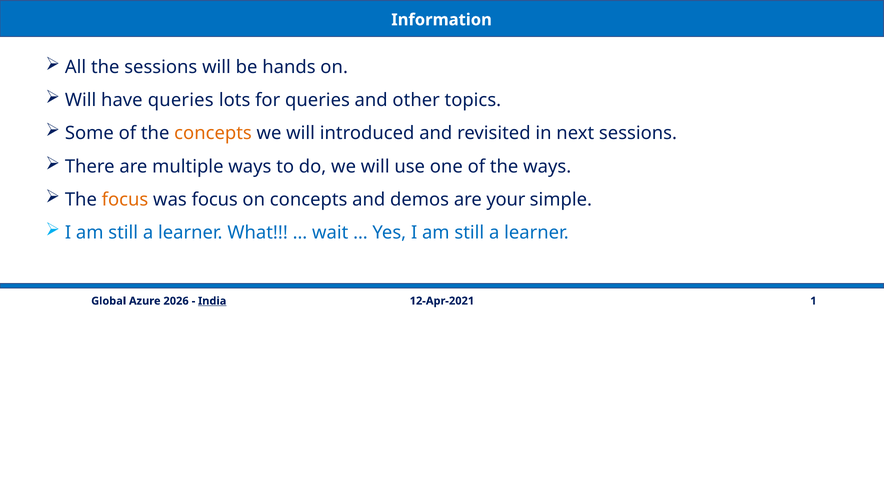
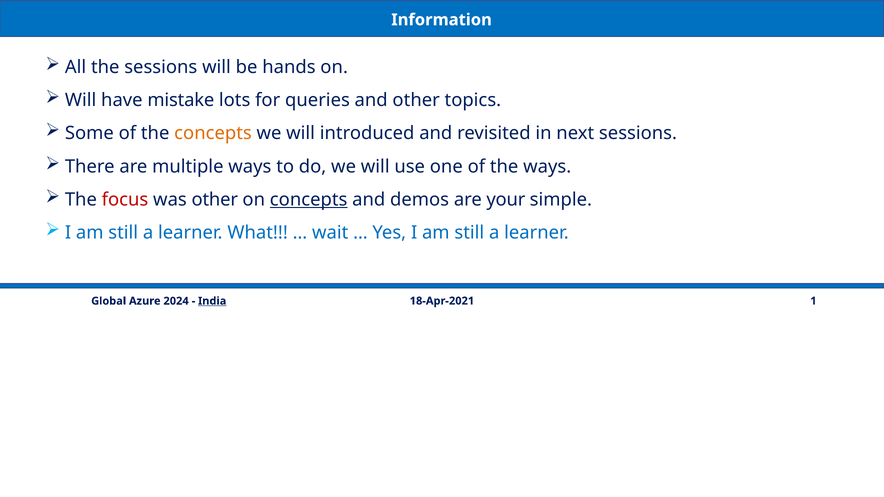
have queries: queries -> mistake (181, 100)
focus colour: orange -> red (125, 200)
was focus: focus -> other (215, 200)
concepts underline: none -> present (309, 200)
12-Apr-2021: 12-Apr-2021 -> 18-Apr-2021 (442, 301)
2026: 2026 -> 2024 (176, 301)
